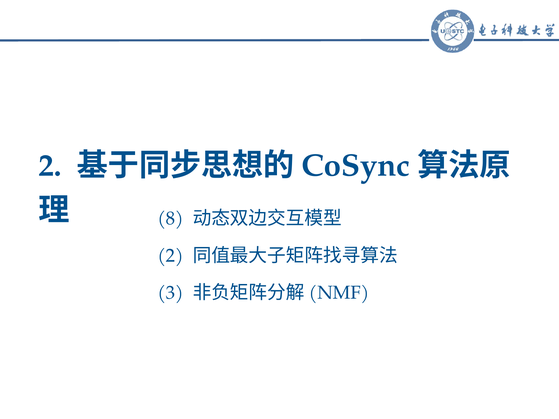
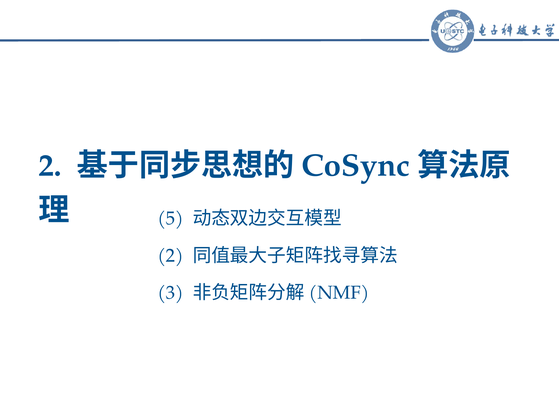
8: 8 -> 5 (170, 218)
